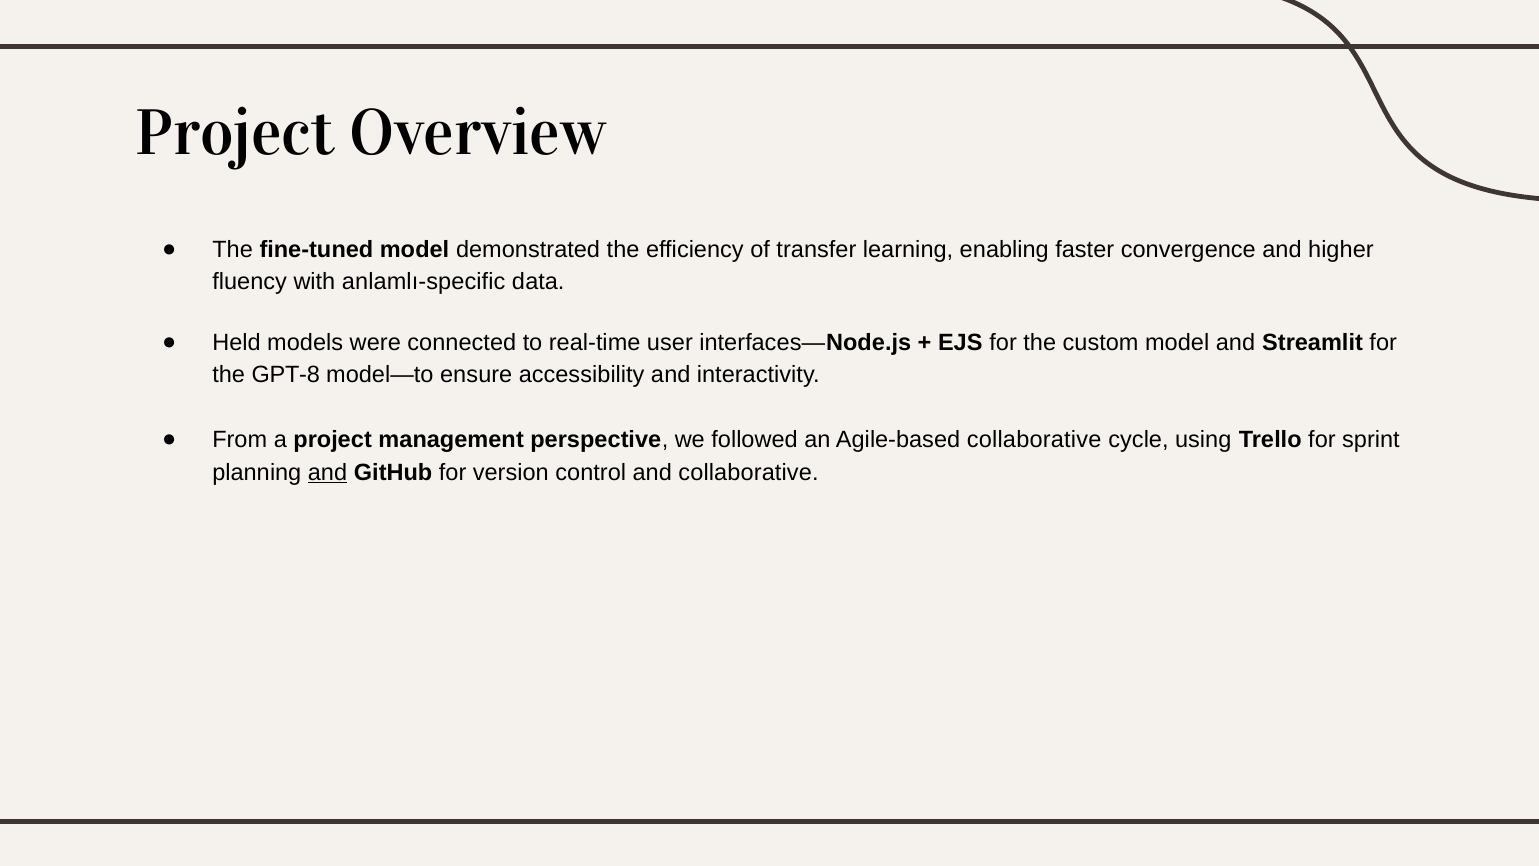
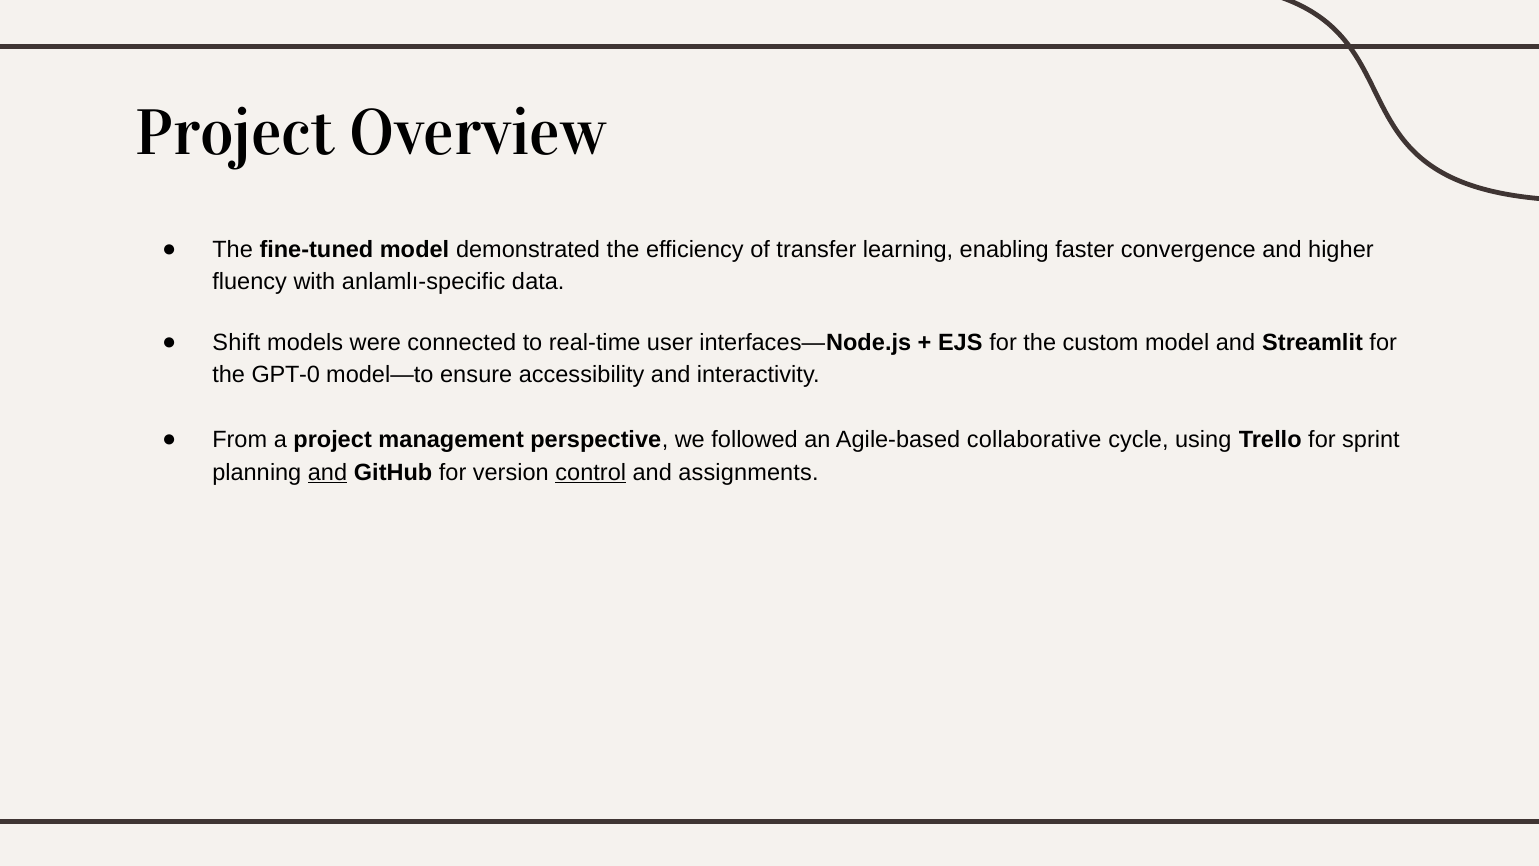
Held: Held -> Shift (236, 343)
GPT-8: GPT-8 -> GPT-0 (286, 375)
control underline: none -> present (591, 472)
and collaborative: collaborative -> assignments (749, 472)
